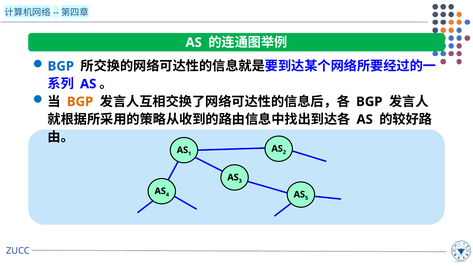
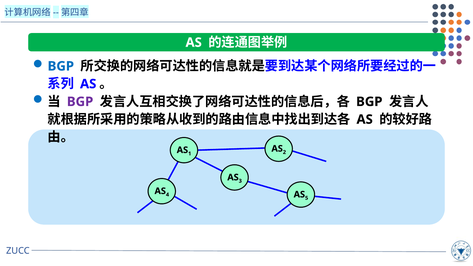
BGP colour: orange -> purple (80, 102)
